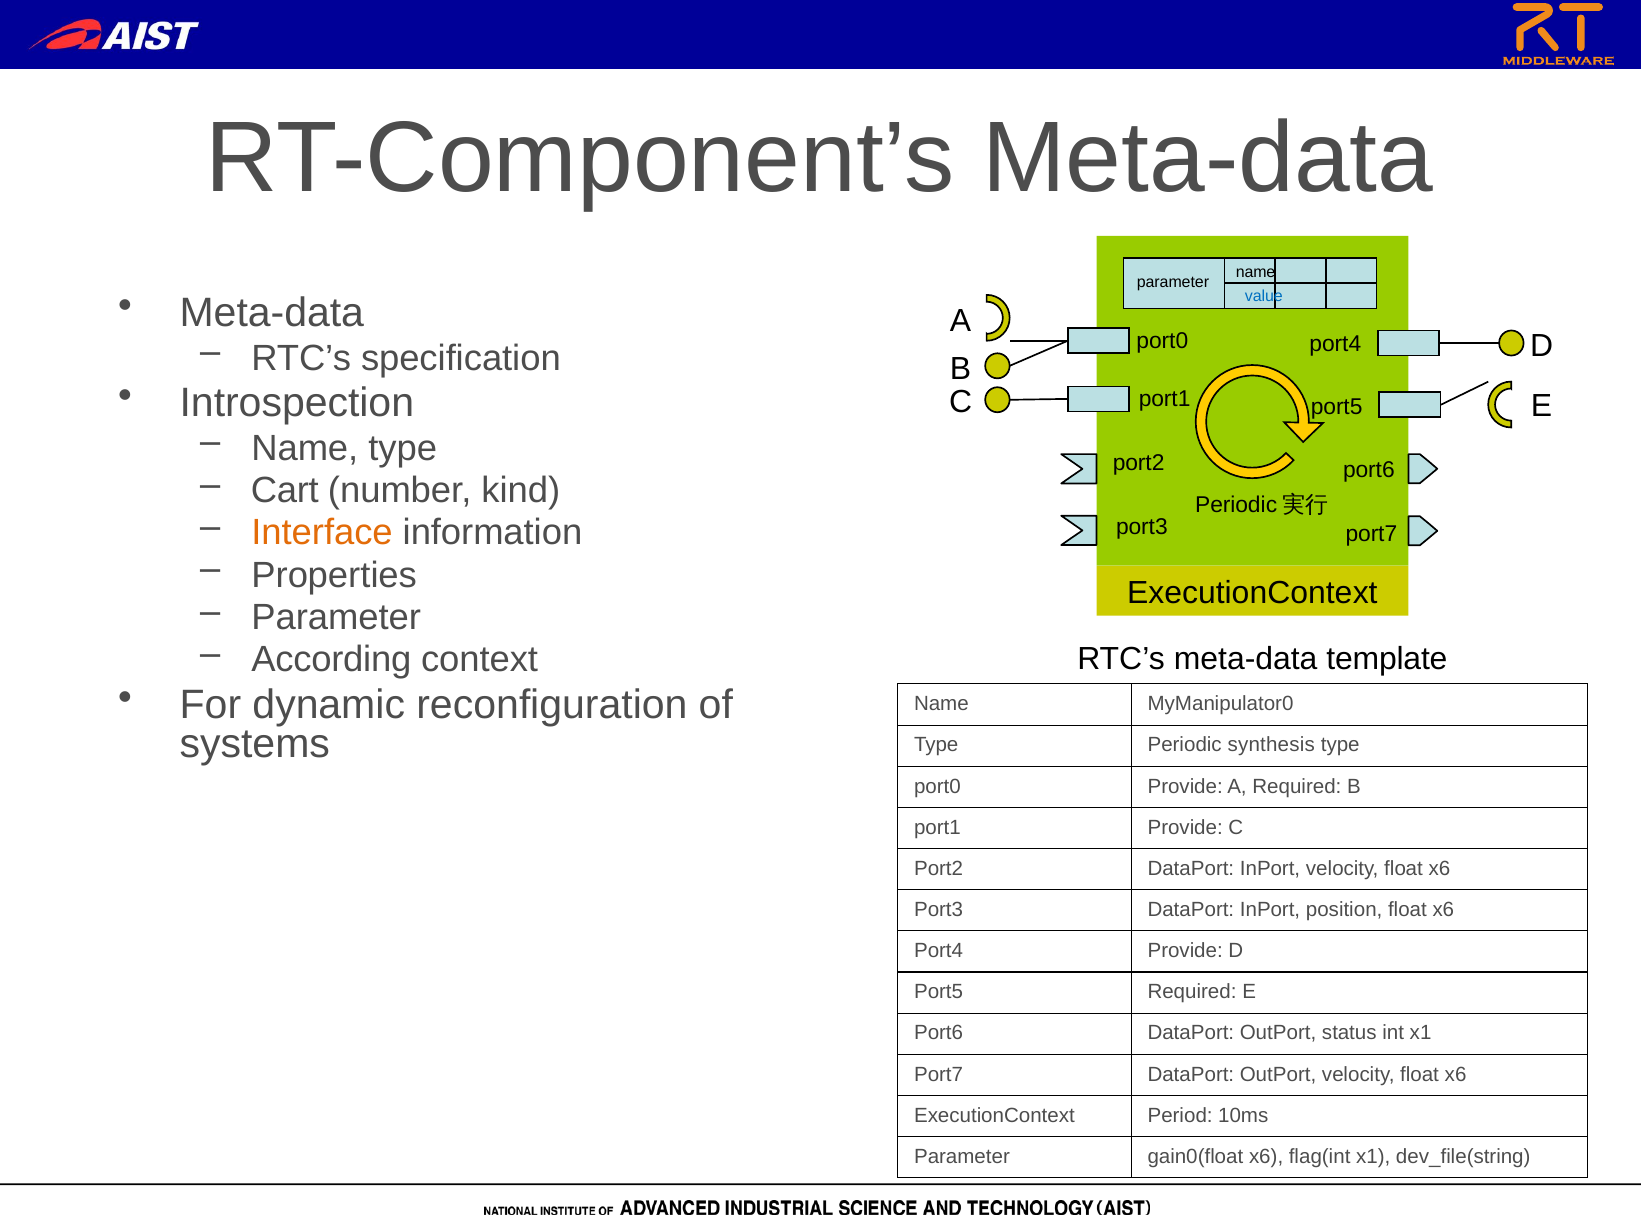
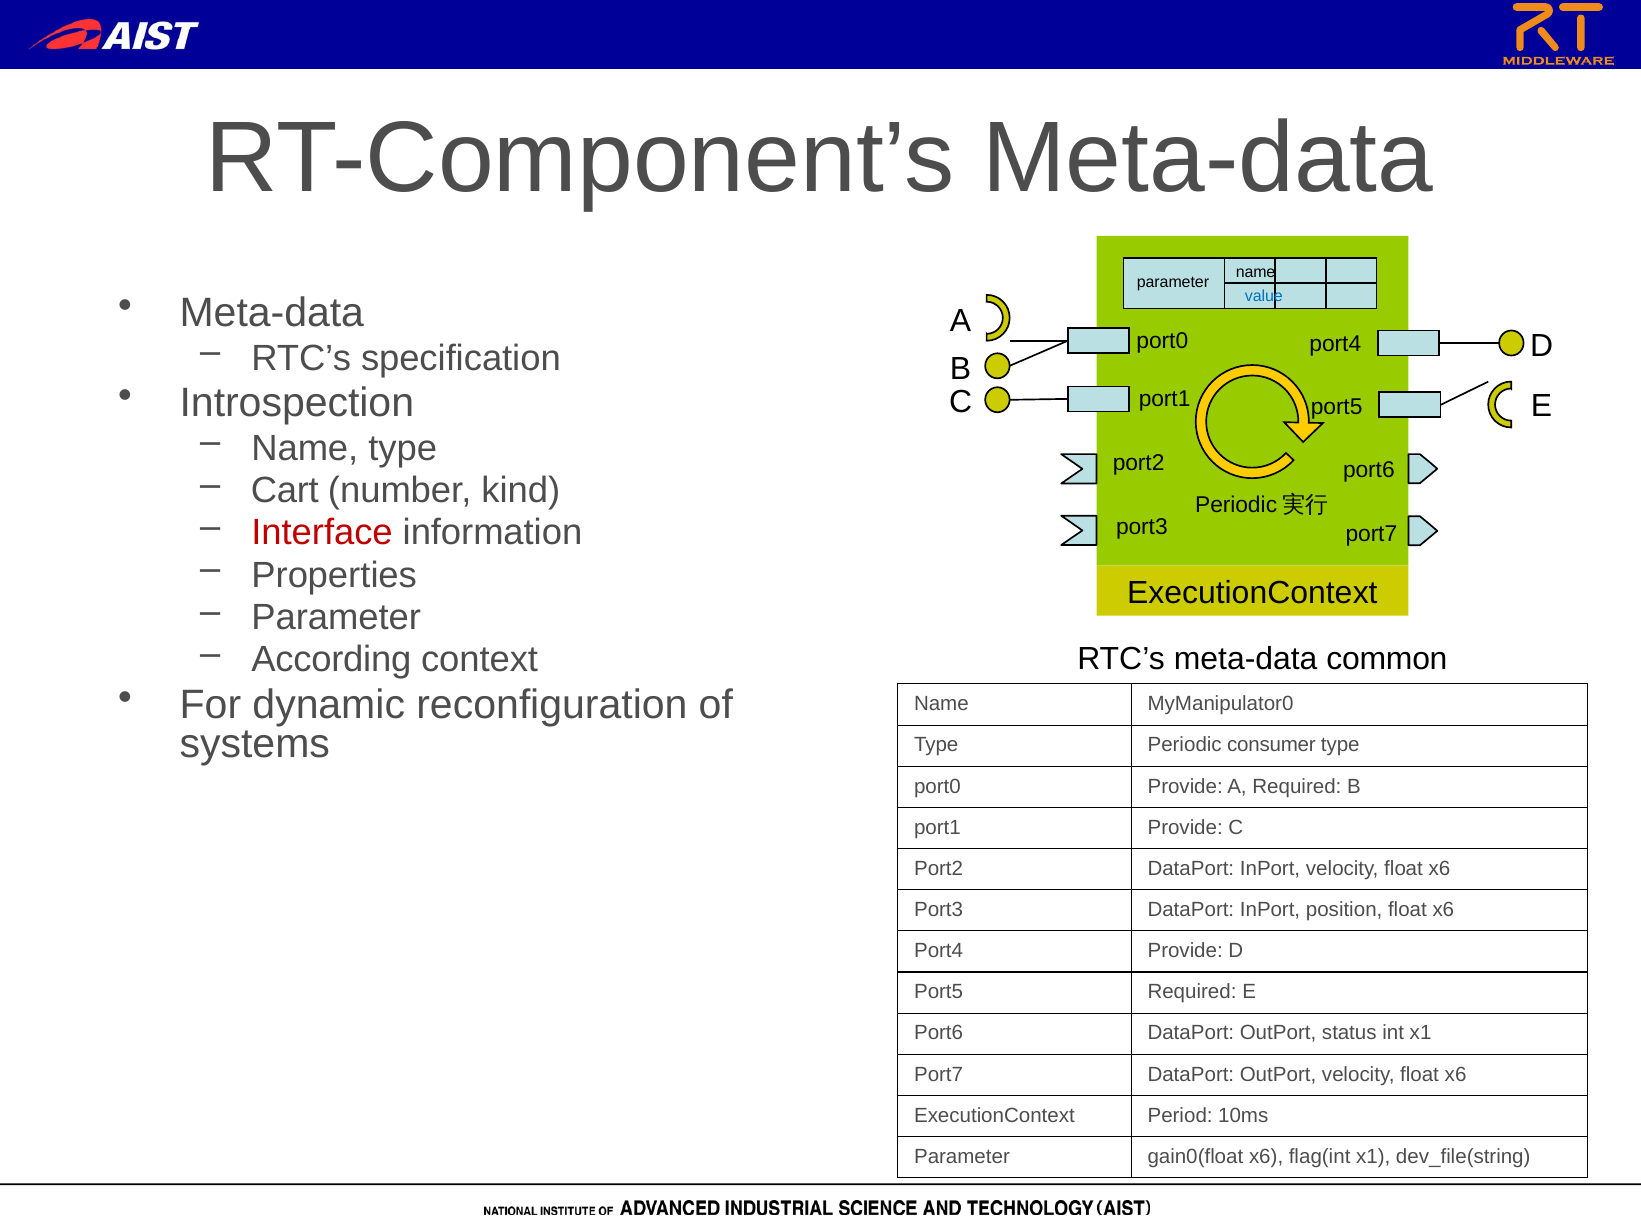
Interface colour: orange -> red (322, 533)
template: template -> common (1387, 659)
synthesis: synthesis -> consumer (1271, 745)
